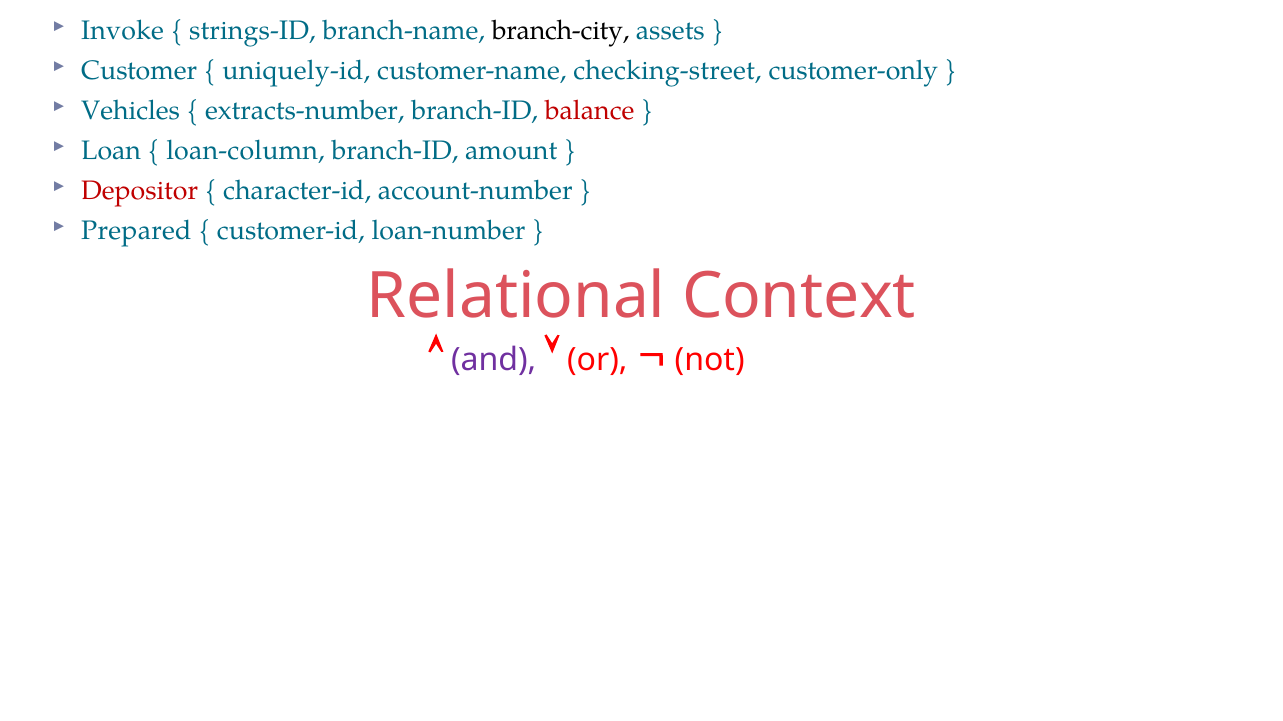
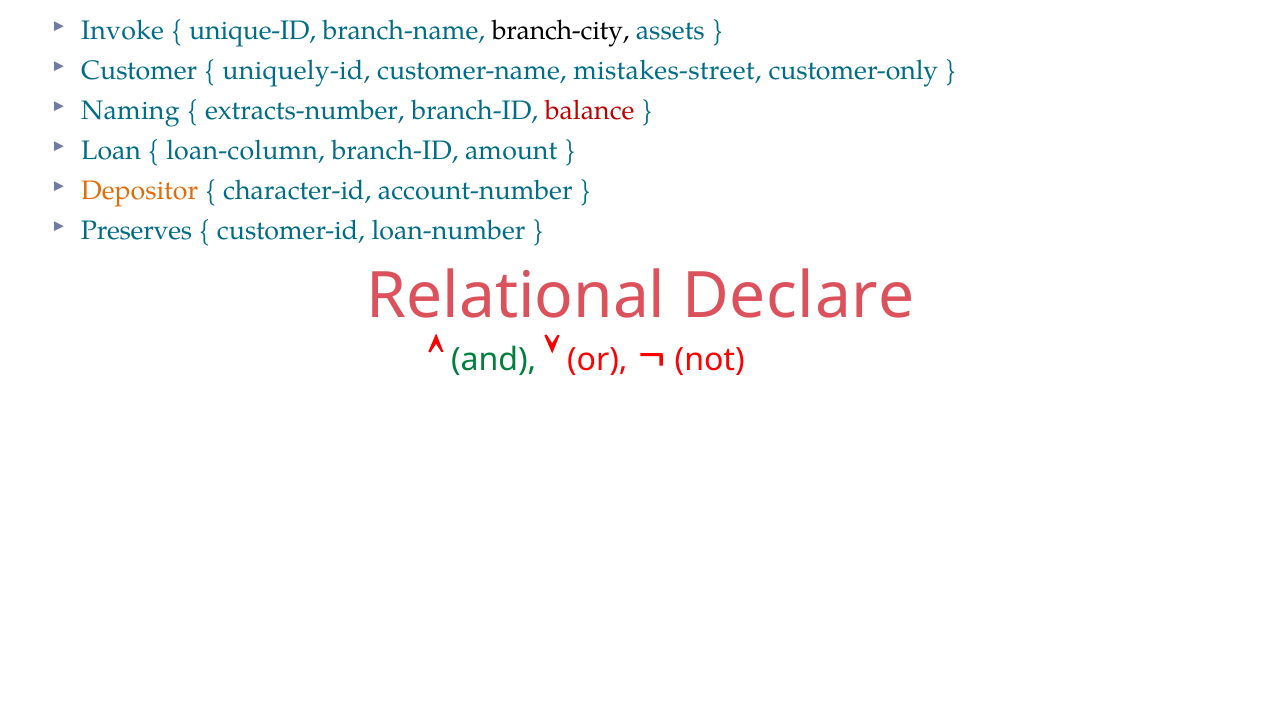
strings-ID: strings-ID -> unique-ID (253, 31)
checking-street: checking-street -> mistakes-street (667, 71)
Vehicles: Vehicles -> Naming (130, 111)
Depositor colour: red -> orange (140, 191)
Prepared: Prepared -> Preserves (137, 231)
Context: Context -> Declare (799, 296)
and colour: purple -> green (494, 360)
